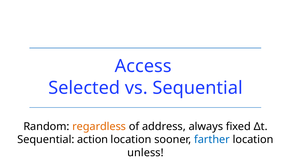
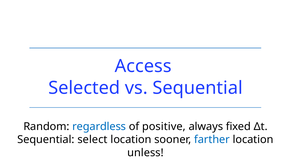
regardless colour: orange -> blue (99, 127)
address: address -> positive (164, 127)
action: action -> select (92, 140)
